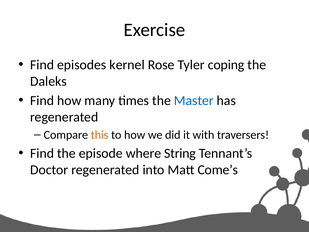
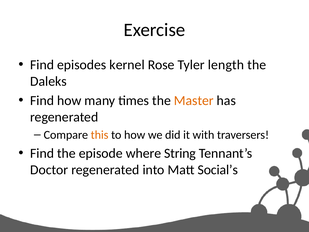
coping: coping -> length (226, 65)
Master colour: blue -> orange (194, 101)
Come’s: Come’s -> Social’s (218, 170)
